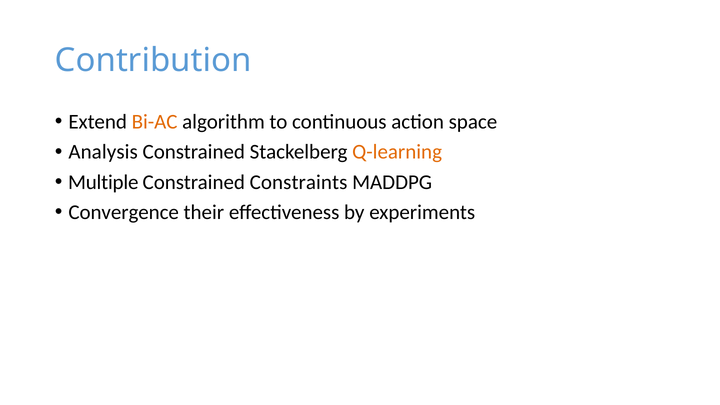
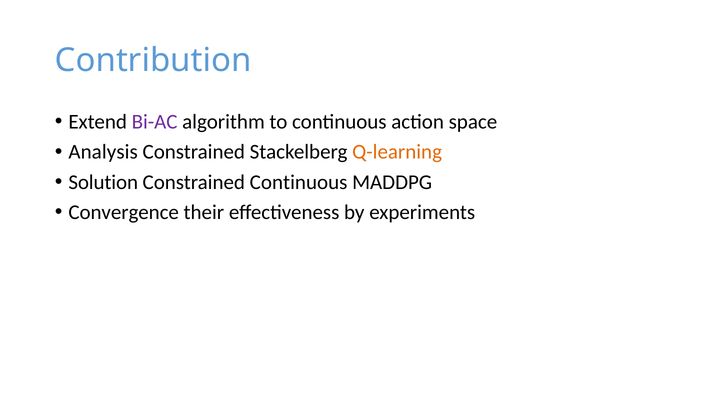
Bi-AC colour: orange -> purple (155, 122)
Multiple: Multiple -> Solution (103, 182)
Constrained Constraints: Constraints -> Continuous (299, 182)
